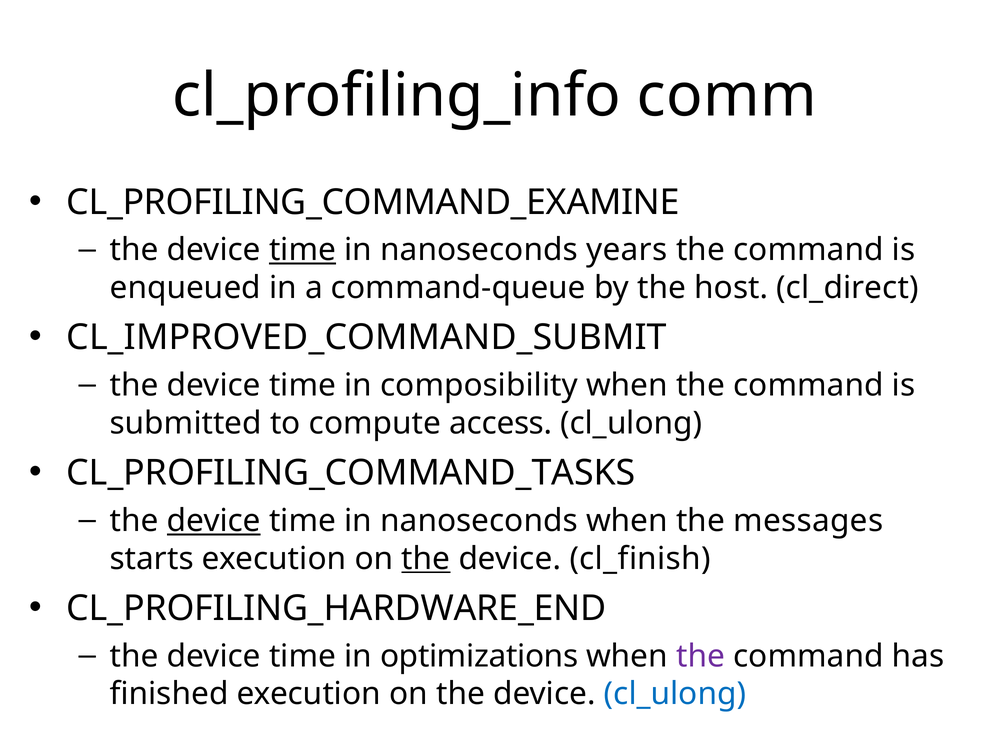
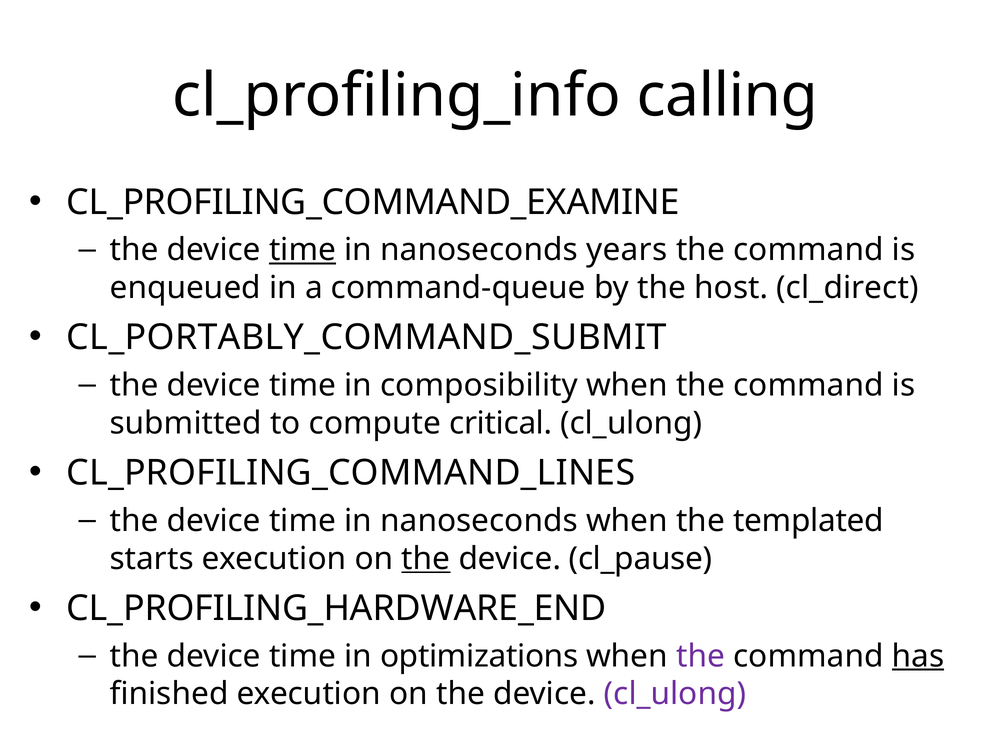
comm: comm -> calling (727, 96)
CL_IMPROVED_COMMAND_SUBMIT: CL_IMPROVED_COMMAND_SUBMIT -> CL_PORTABLY_COMMAND_SUBMIT (366, 338)
access: access -> critical (501, 423)
CL_PROFILING_COMMAND_TASKS: CL_PROFILING_COMMAND_TASKS -> CL_PROFILING_COMMAND_LINES (351, 473)
device underline: present -> none (214, 521)
messages: messages -> templated (809, 521)
cl_finish: cl_finish -> cl_pause (640, 559)
has underline: none -> present (918, 656)
cl_ulong colour: blue -> purple (675, 694)
